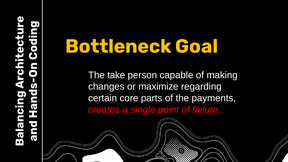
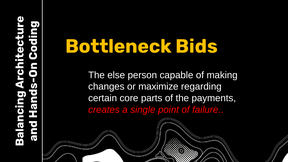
Goal: Goal -> Bids (197, 46)
take: take -> else (116, 75)
